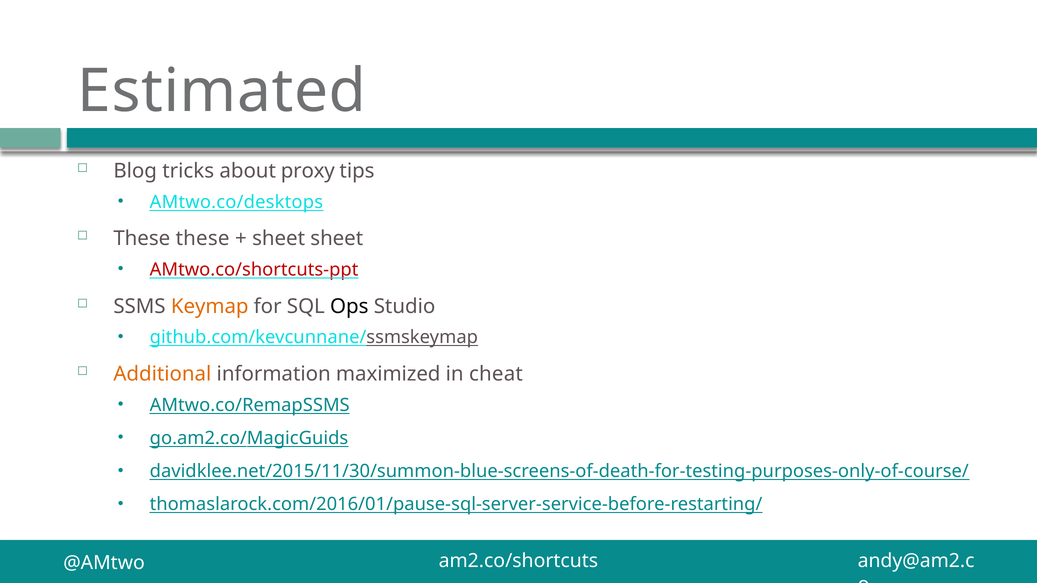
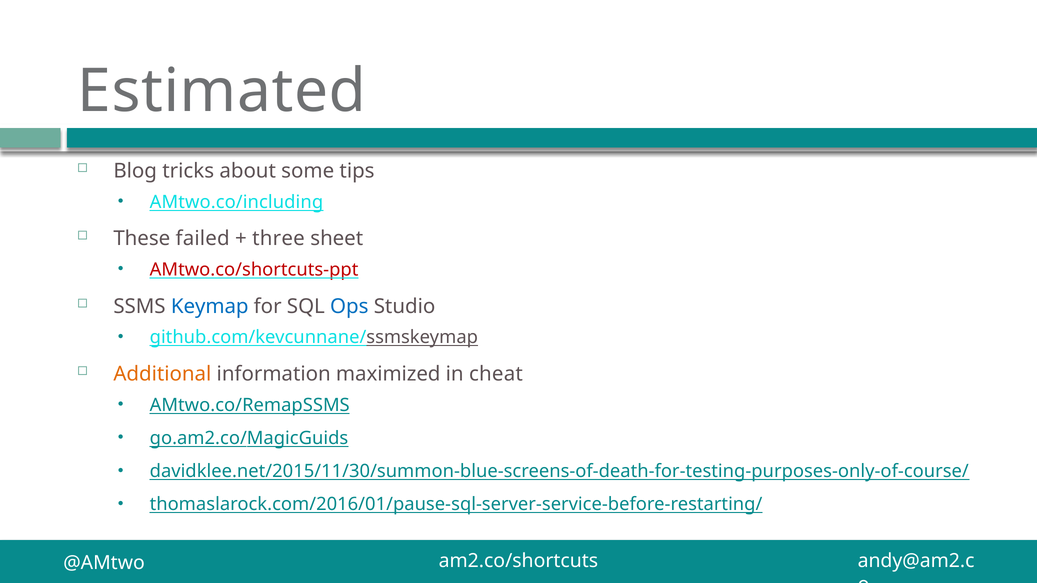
proxy: proxy -> some (308, 171)
AMtwo.co/desktops: AMtwo.co/desktops -> AMtwo.co/including (236, 202)
These these: these -> failed (203, 239)
sheet: sheet -> three (278, 239)
Keymap colour: orange -> blue (210, 306)
Ops colour: black -> blue (349, 306)
